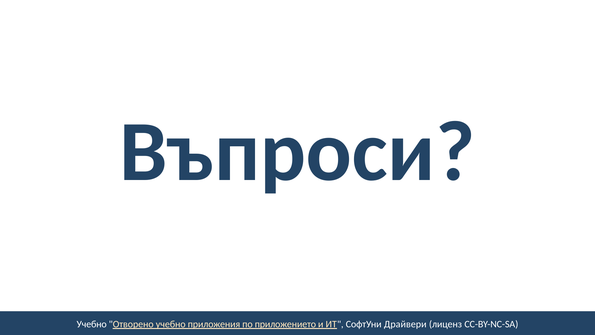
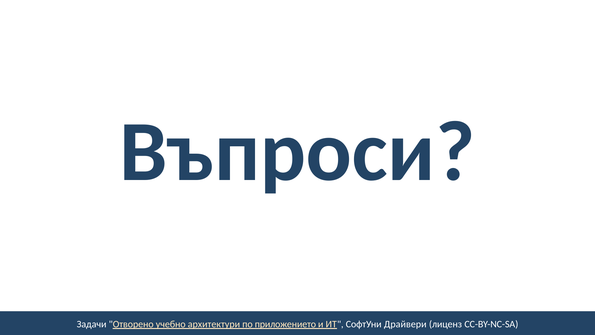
Учебно: Учебно -> Задачи (92, 324)
приложения: приложения -> архитектури (214, 324)
